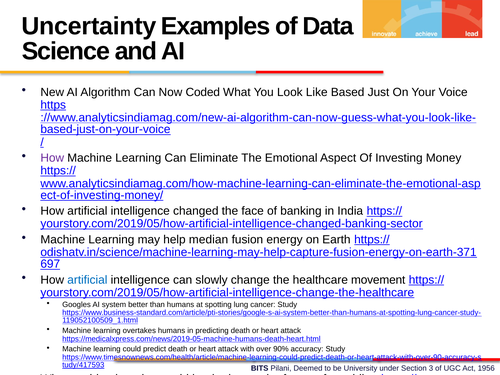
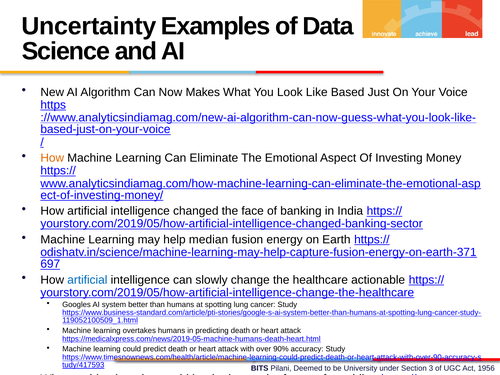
Coded: Coded -> Makes (203, 92)
How colour: purple -> orange (52, 158)
movement: movement -> actionable (378, 280)
